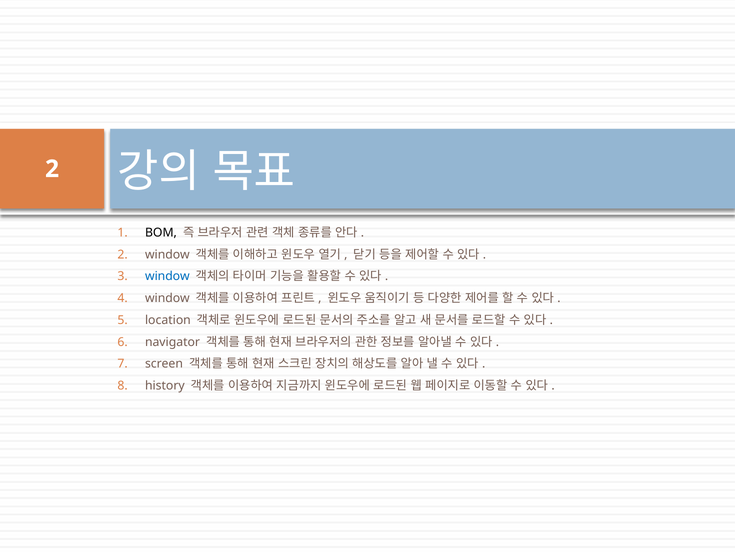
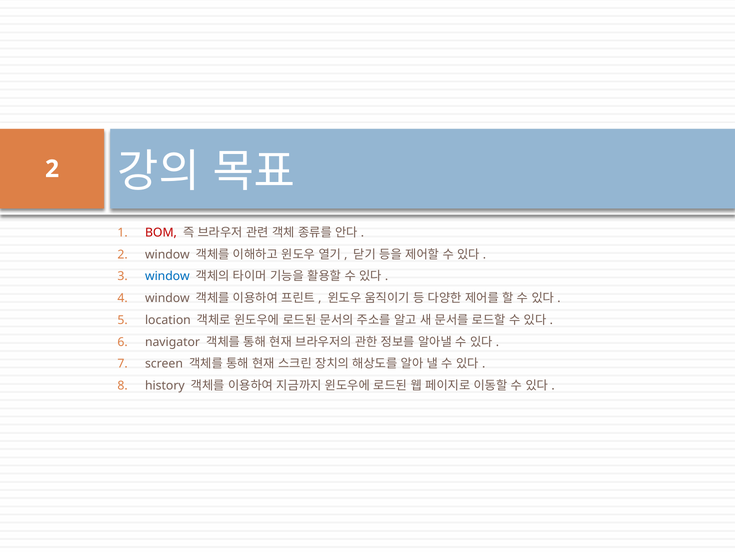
BOM colour: black -> red (161, 232)
